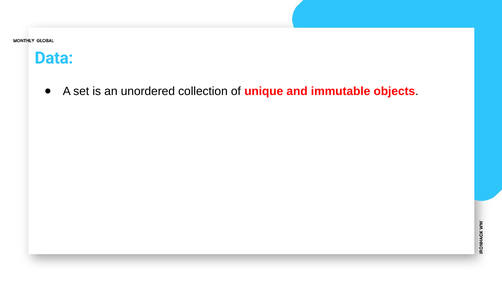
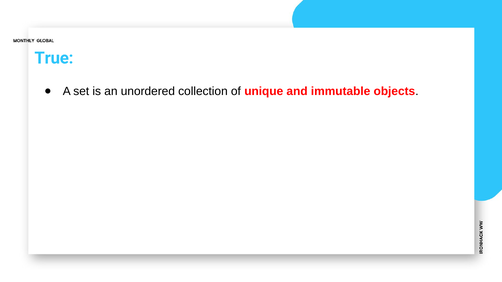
Data: Data -> True (54, 58)
